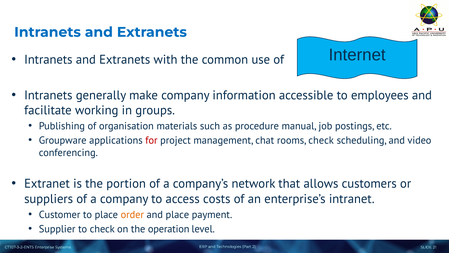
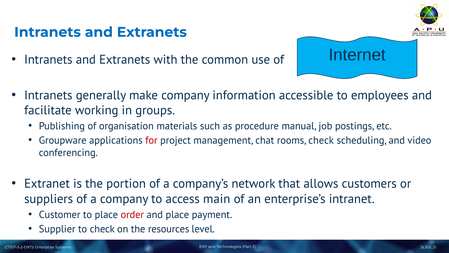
costs: costs -> main (217, 199)
order colour: orange -> red (132, 214)
operation: operation -> resources (169, 229)
